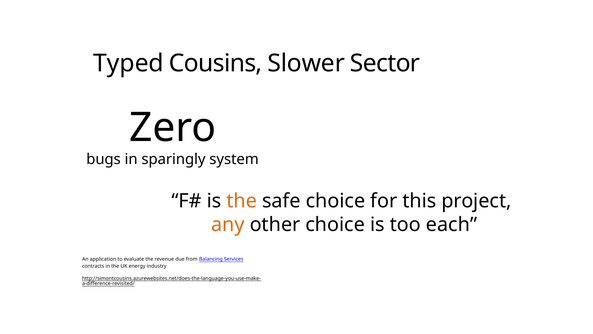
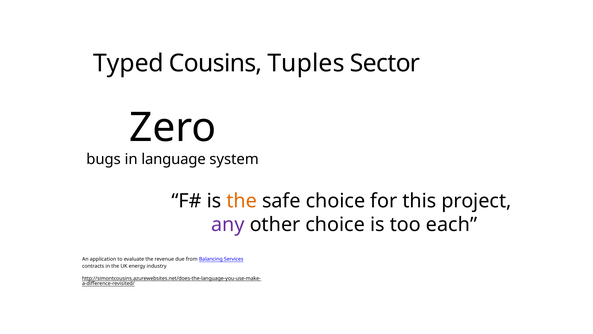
Slower: Slower -> Tuples (306, 63)
sparingly: sparingly -> language (174, 159)
any colour: orange -> purple (228, 224)
